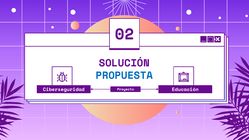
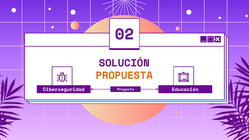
PROPUESTA colour: blue -> orange (124, 76)
